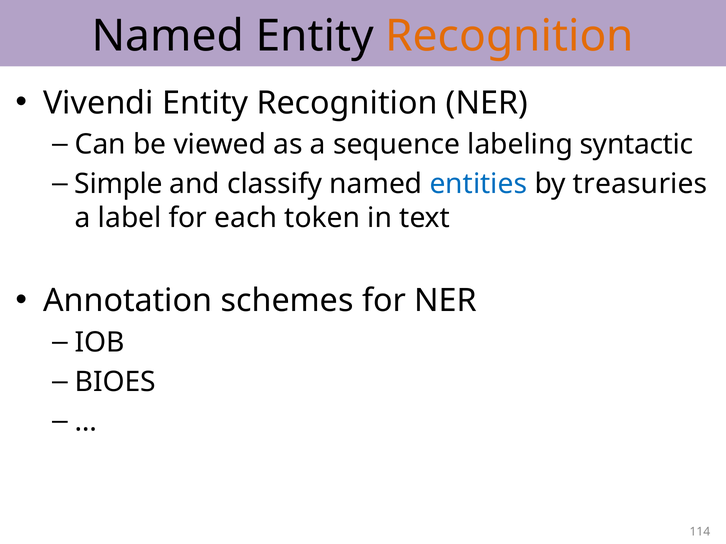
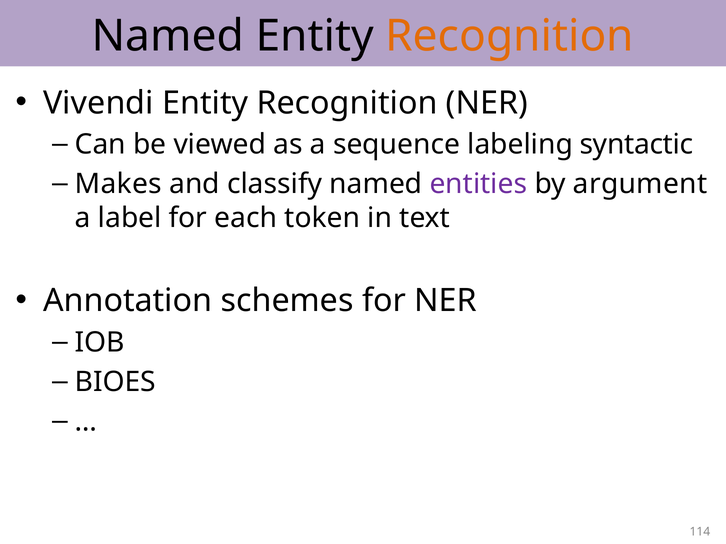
Simple: Simple -> Makes (118, 184)
entities colour: blue -> purple (478, 184)
treasuries: treasuries -> argument (640, 184)
